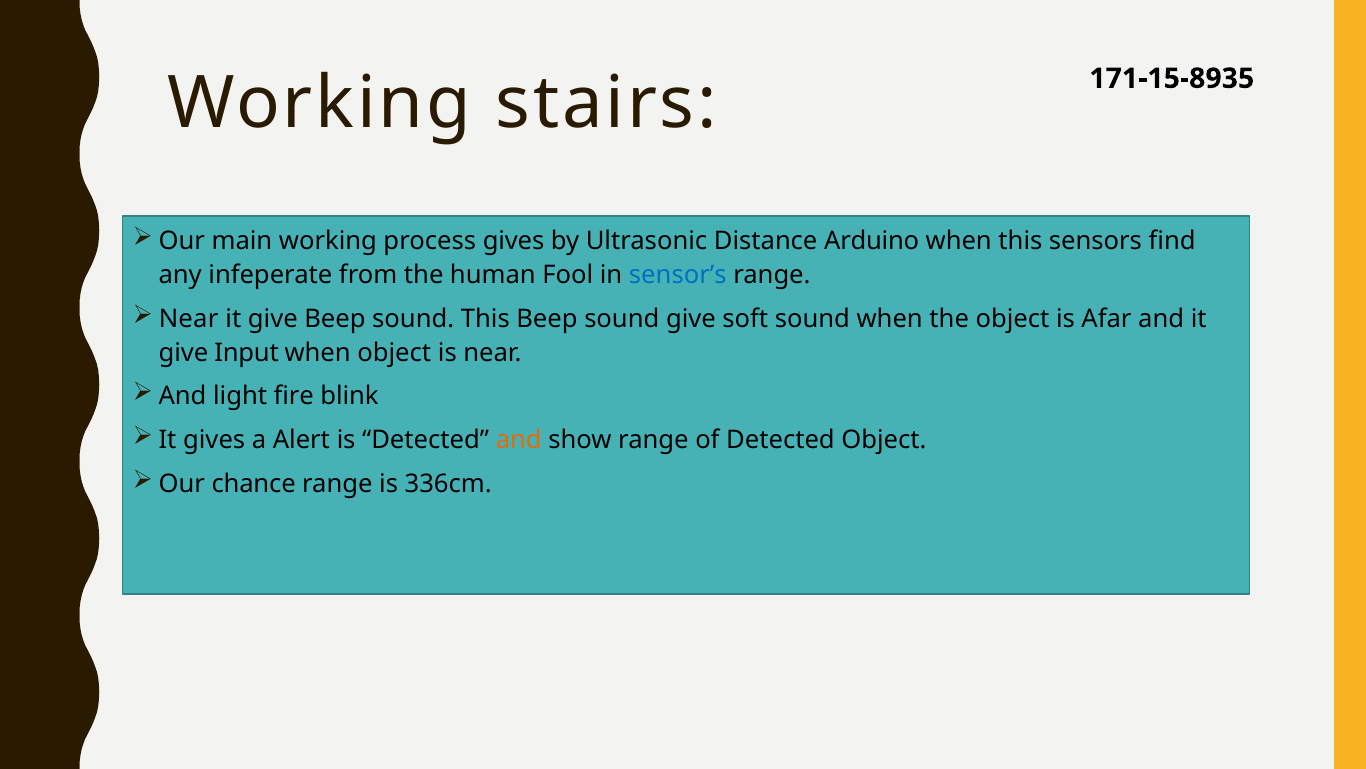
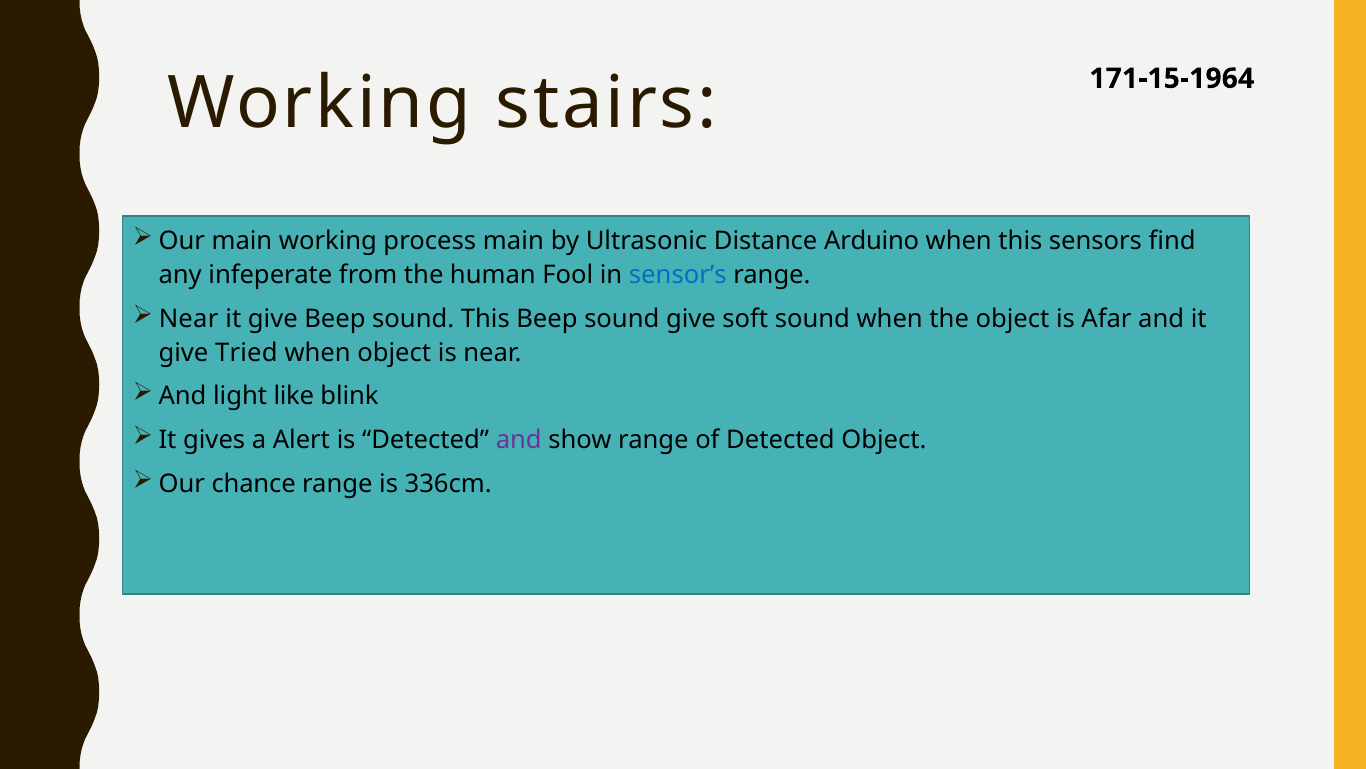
171-15-8935: 171-15-8935 -> 171-15-1964 (1172, 78)
process gives: gives -> main (513, 241)
Input: Input -> Tried (246, 352)
fire: fire -> like (294, 396)
and colour: orange -> purple (519, 440)
